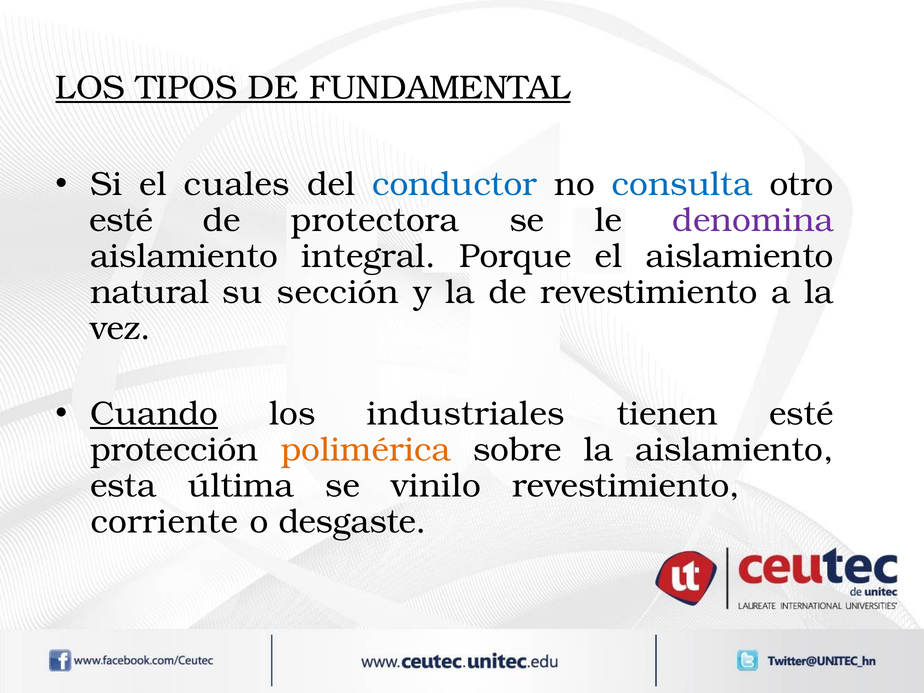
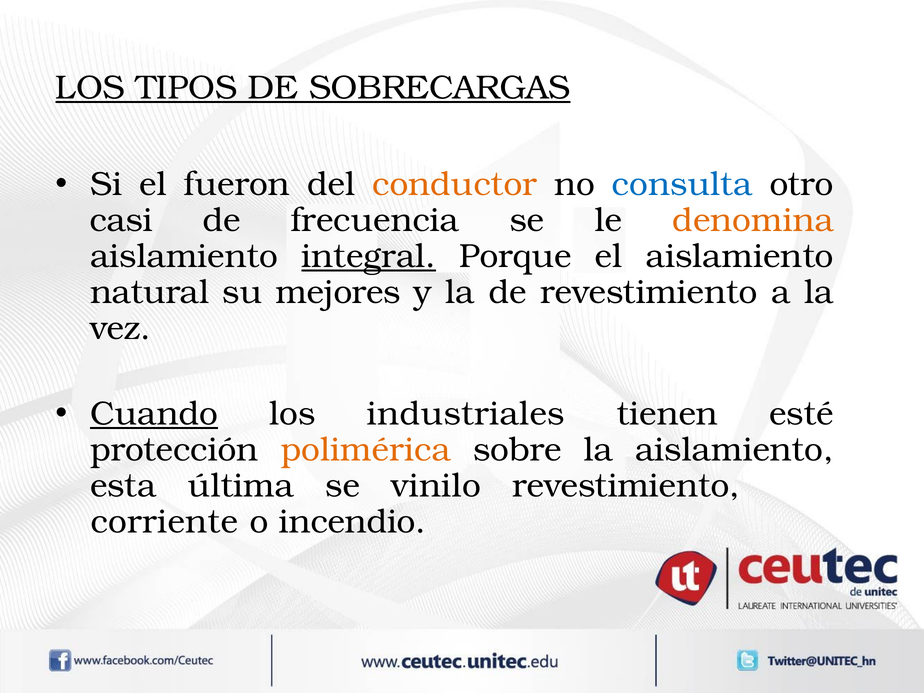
FUNDAMENTAL: FUNDAMENTAL -> SOBRECARGAS (440, 88)
cuales: cuales -> fueron (237, 184)
conductor colour: blue -> orange (455, 184)
esté: esté -> casi (121, 220)
protectora: protectora -> frecuencia (375, 220)
denomina colour: purple -> orange (753, 220)
integral underline: none -> present (369, 256)
sección: sección -> mejores (338, 292)
desgaste: desgaste -> incendio (353, 522)
